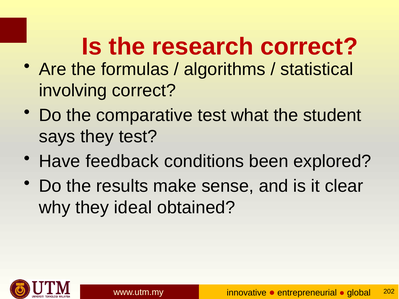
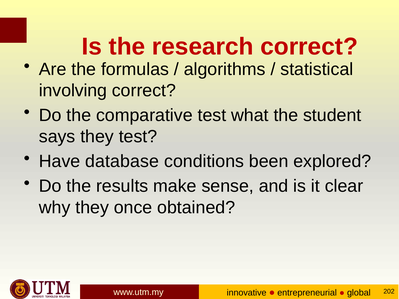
feedback: feedback -> database (122, 161)
ideal: ideal -> once (133, 208)
